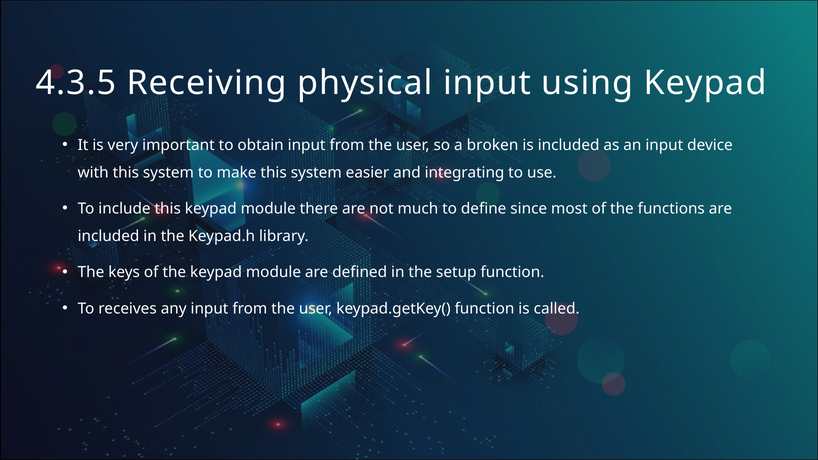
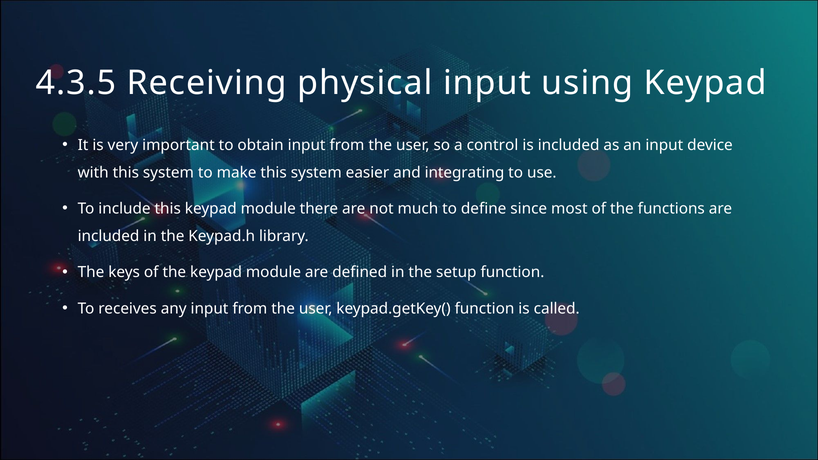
broken: broken -> control (493, 145)
